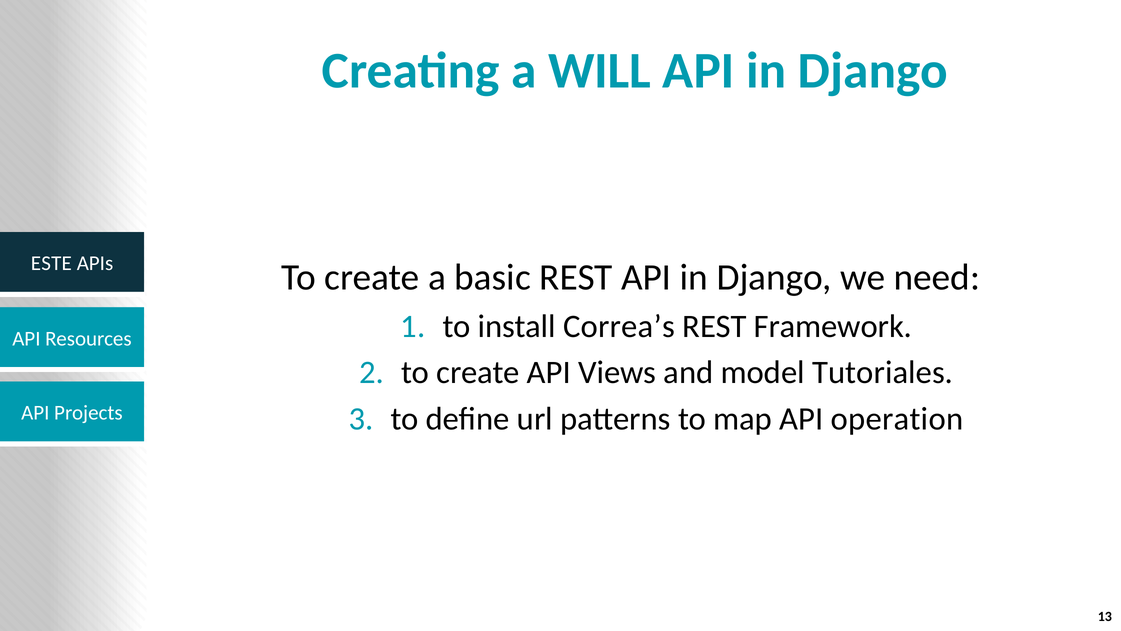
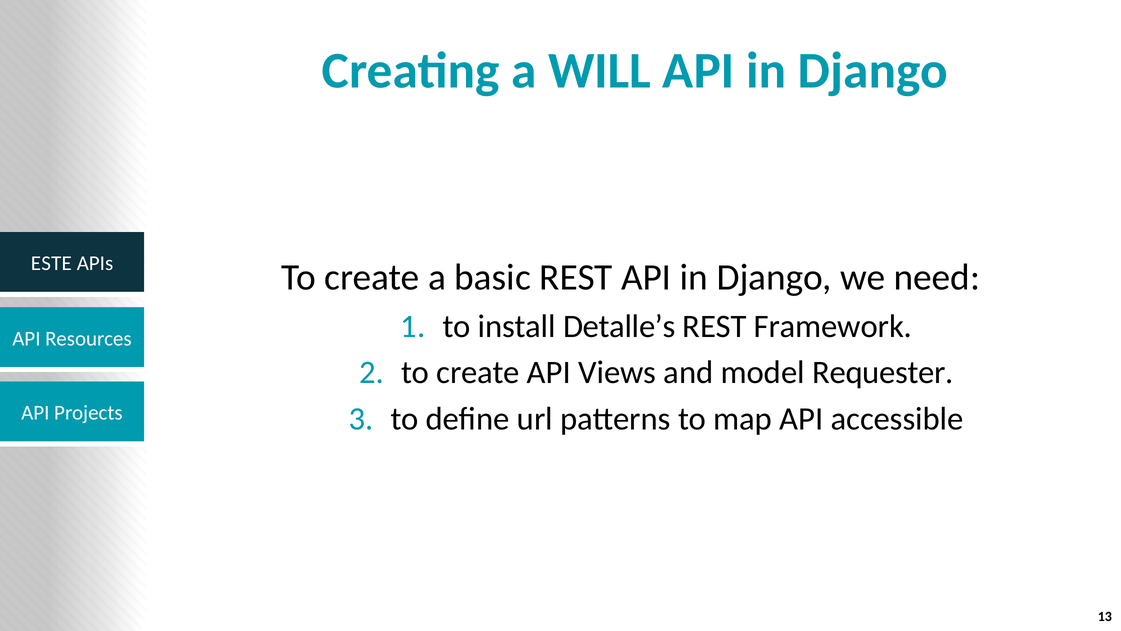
Correa’s: Correa’s -> Detalle’s (619, 326)
Tutoriales: Tutoriales -> Requester (883, 372)
operation: operation -> accessible (897, 418)
